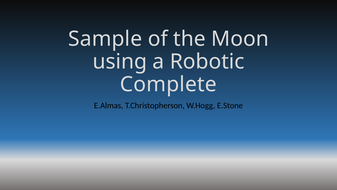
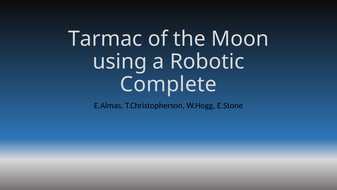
Sample: Sample -> Tarmac (105, 39)
